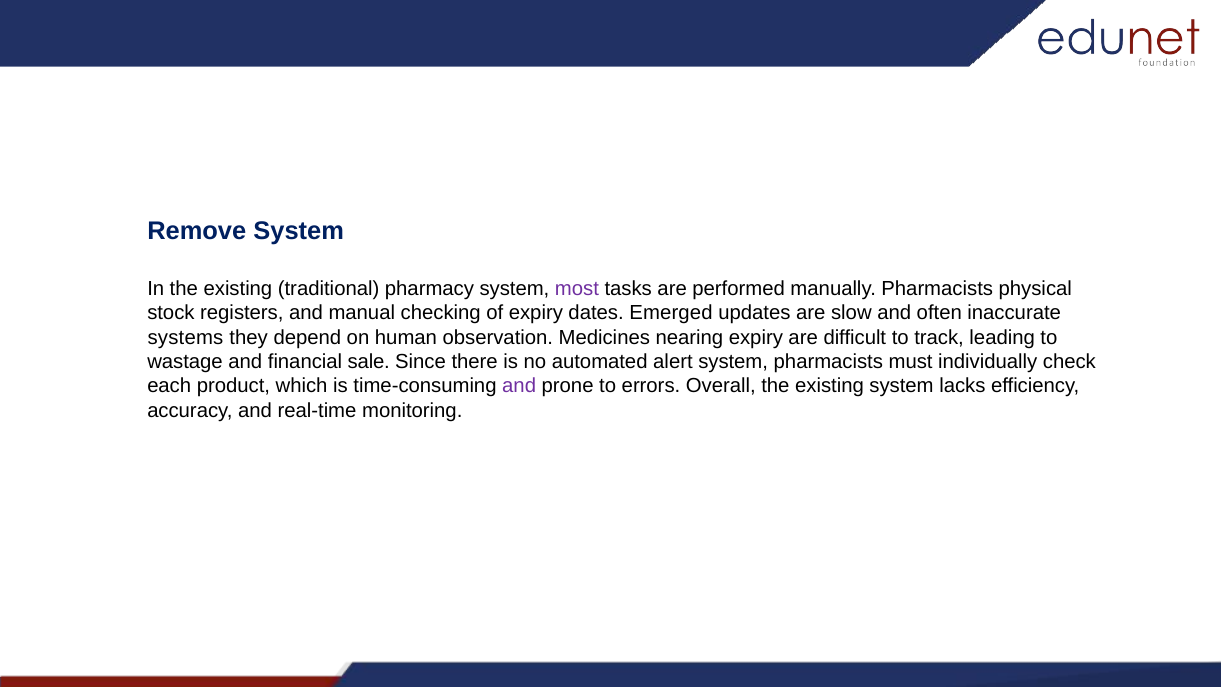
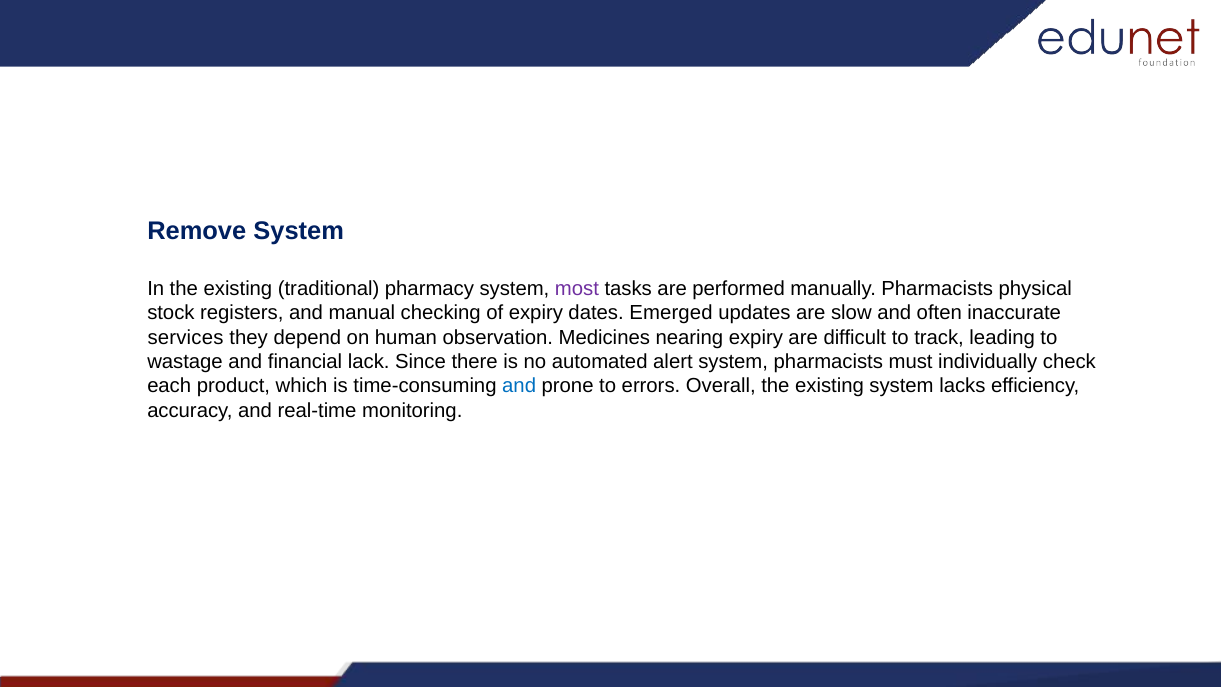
systems: systems -> services (185, 337)
sale: sale -> lack (369, 362)
and colour: purple -> blue (519, 386)
